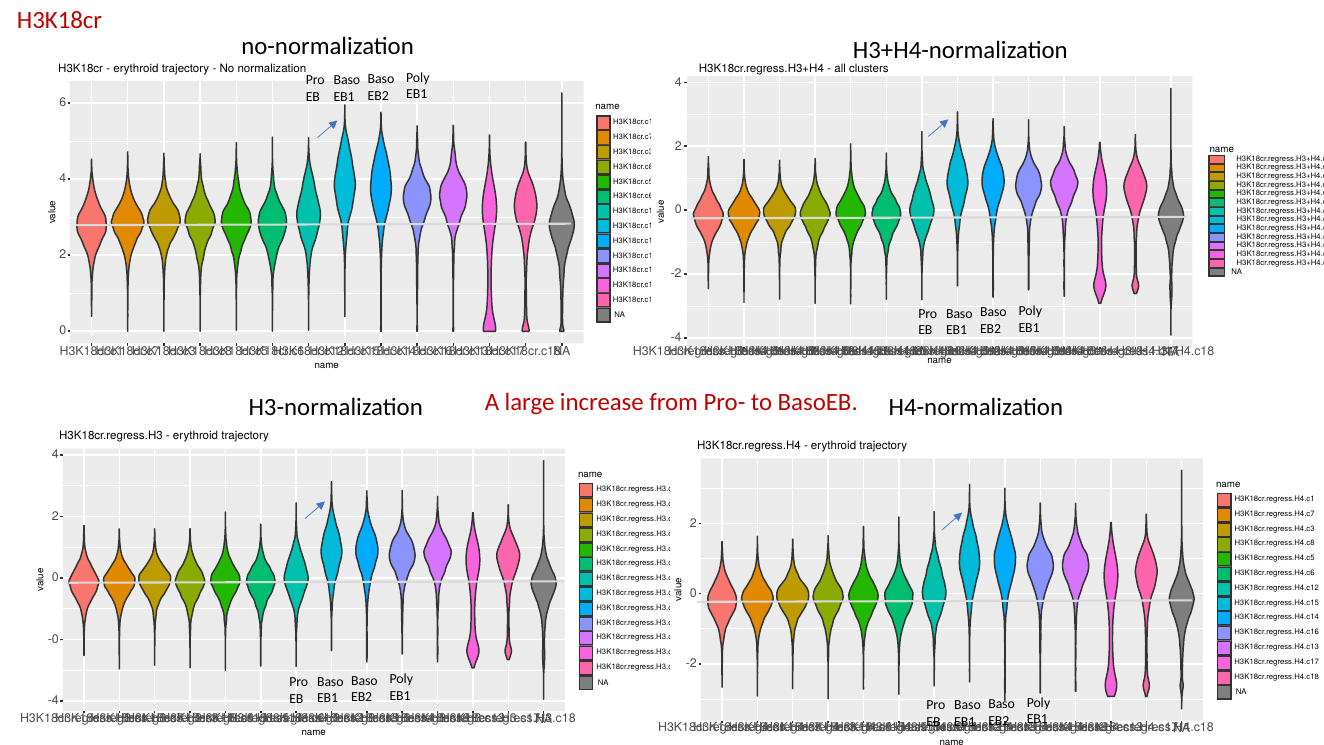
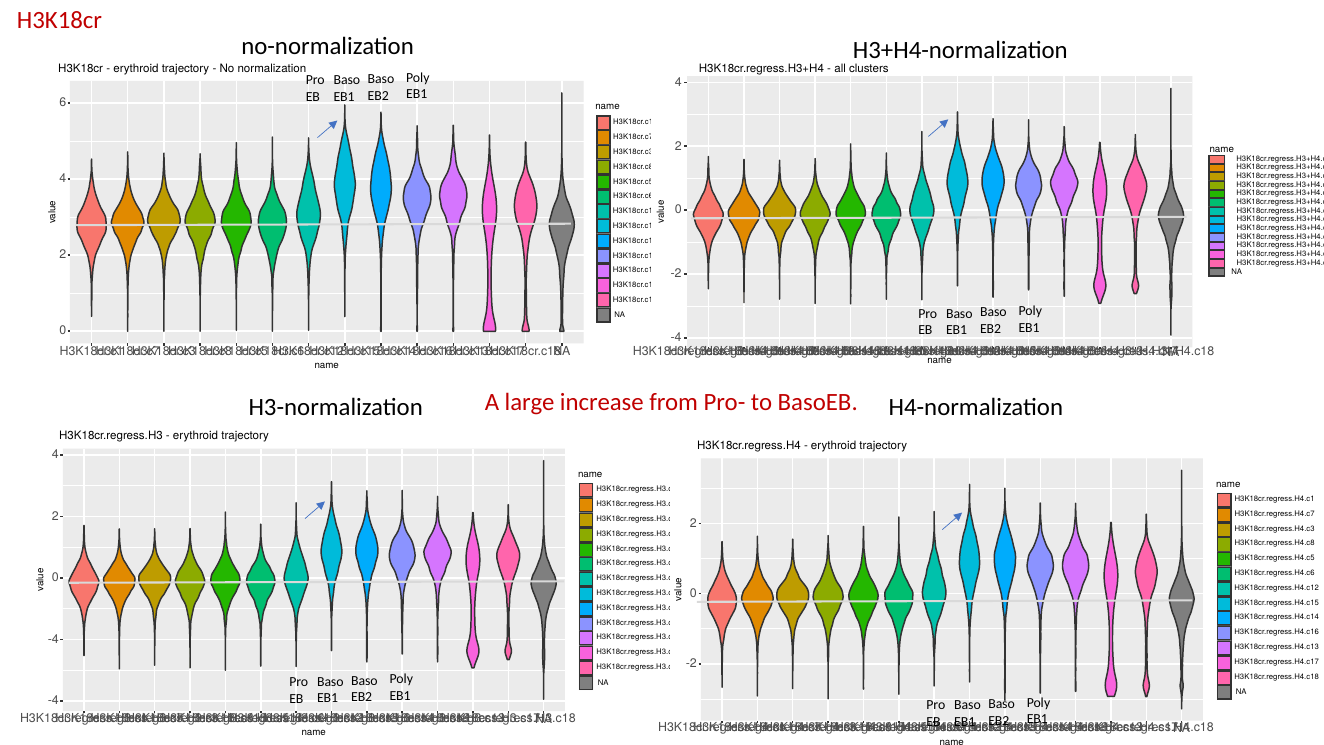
-0: -0 -> -4 (53, 639)
